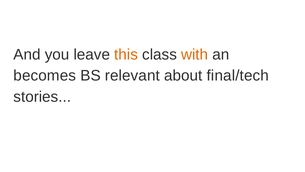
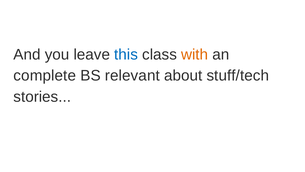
this colour: orange -> blue (126, 54)
becomes: becomes -> complete (45, 75)
final/tech: final/tech -> stuff/tech (238, 75)
